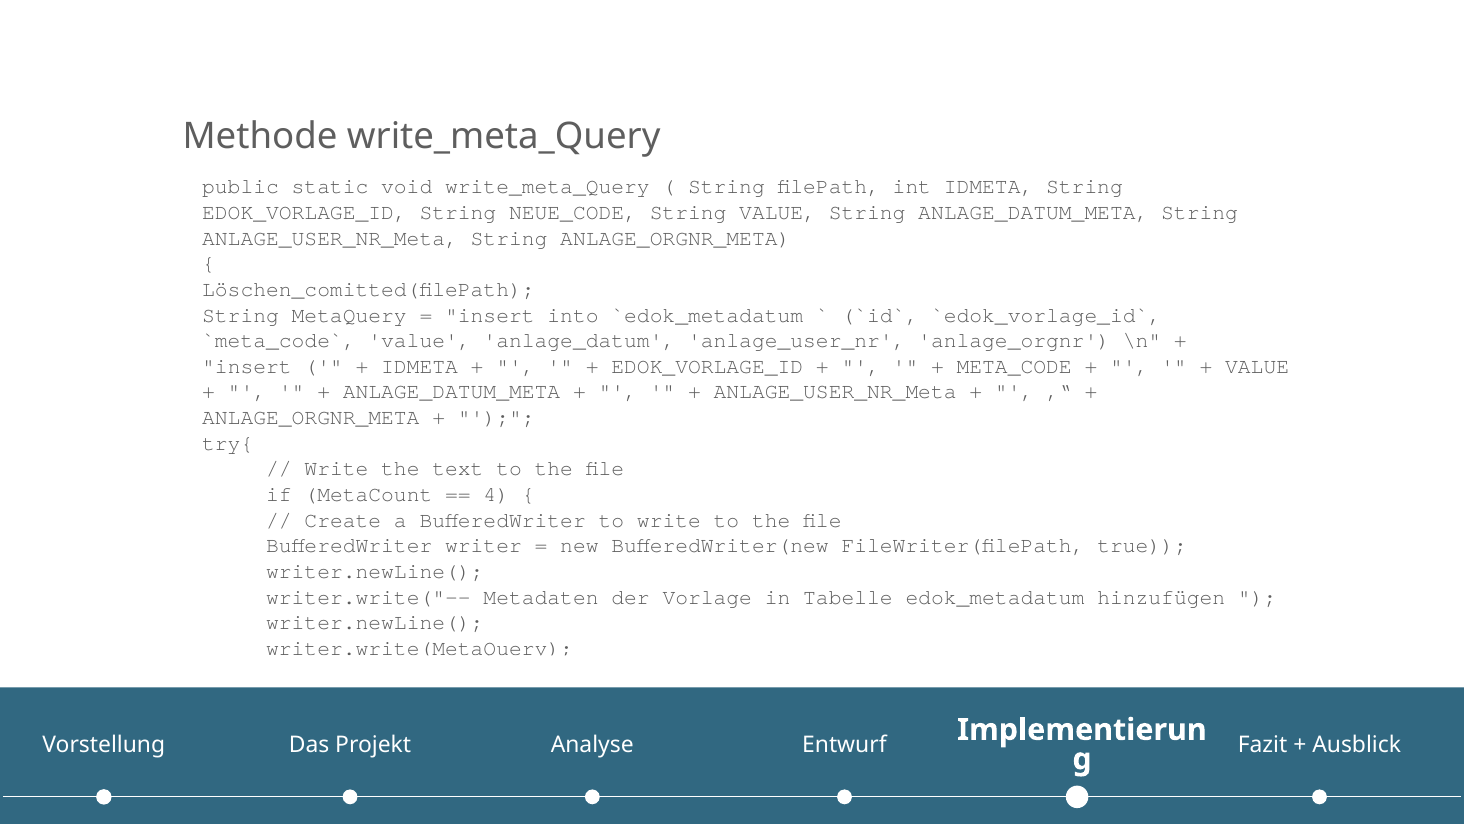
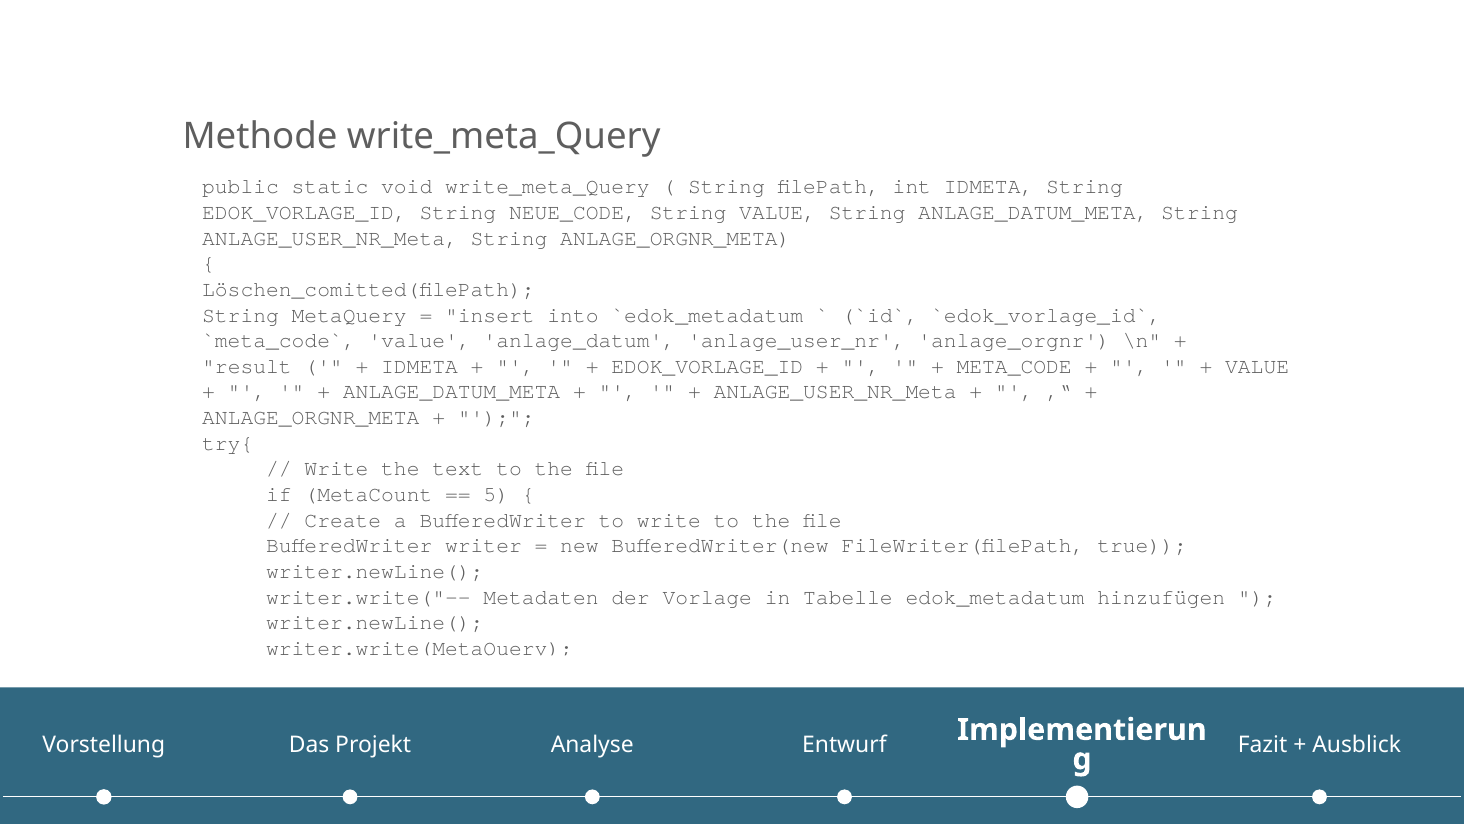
insert: insert -> result (247, 366)
4: 4 -> 5 (496, 494)
